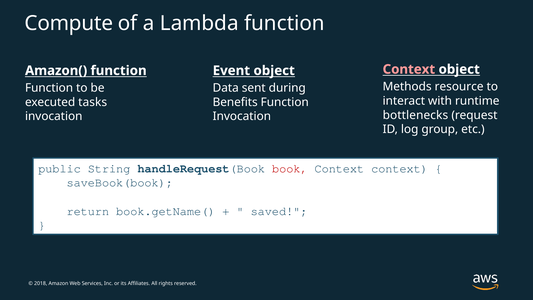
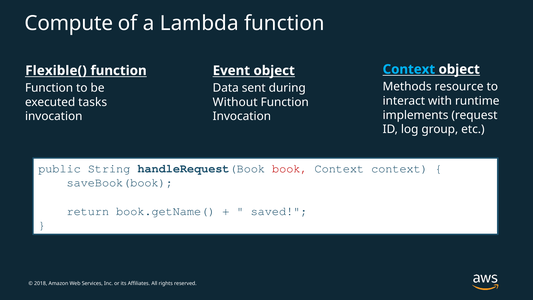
Context colour: pink -> light blue (409, 69)
Amazon(: Amazon( -> Flexible( (56, 71)
Benefits: Benefits -> Without (235, 102)
bottlenecks: bottlenecks -> implements (416, 115)
